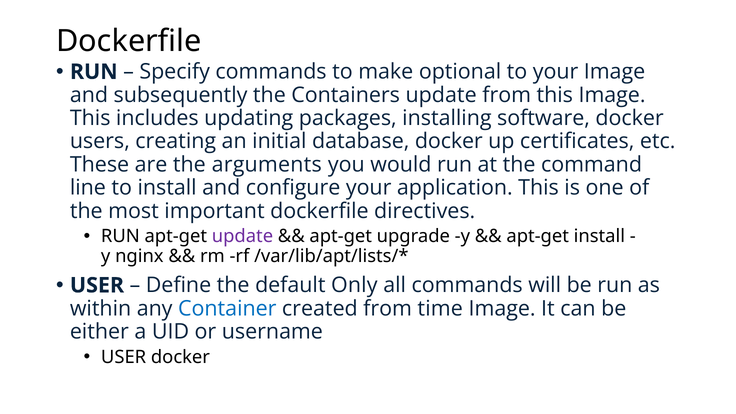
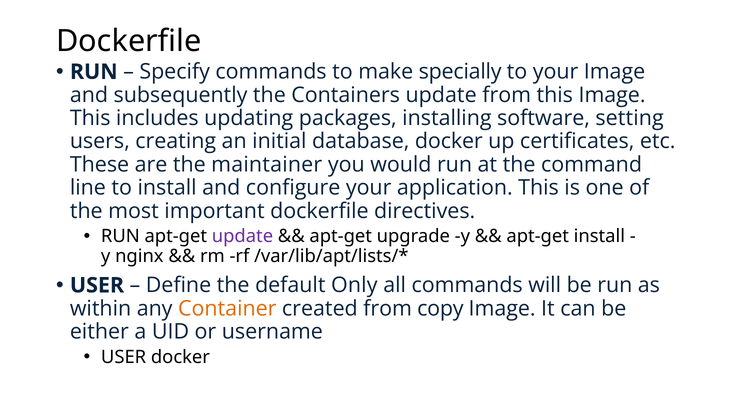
optional: optional -> specially (460, 72)
software docker: docker -> setting (630, 118)
arguments: arguments -> maintainer (267, 165)
Container colour: blue -> orange (227, 309)
time: time -> copy (440, 309)
